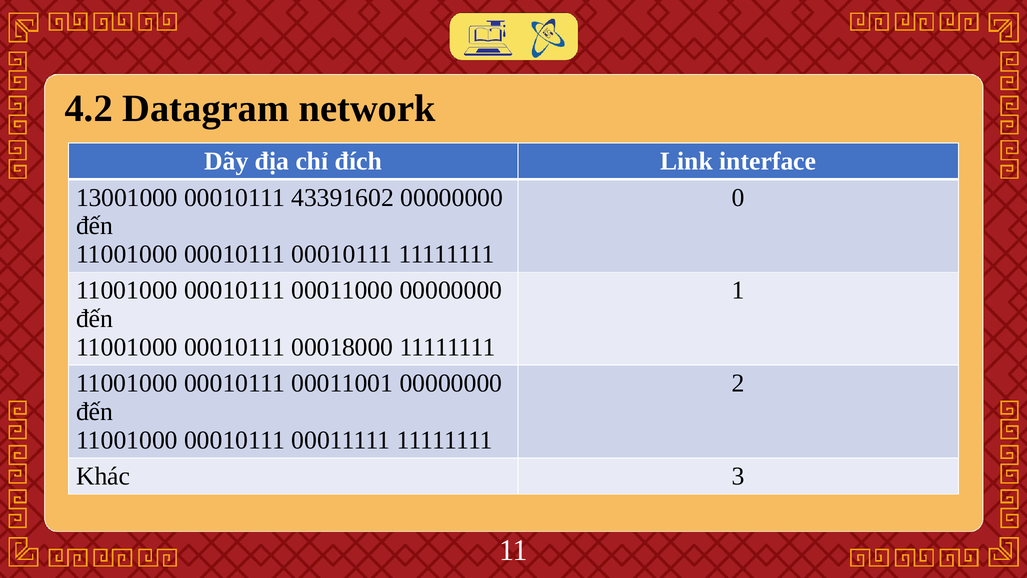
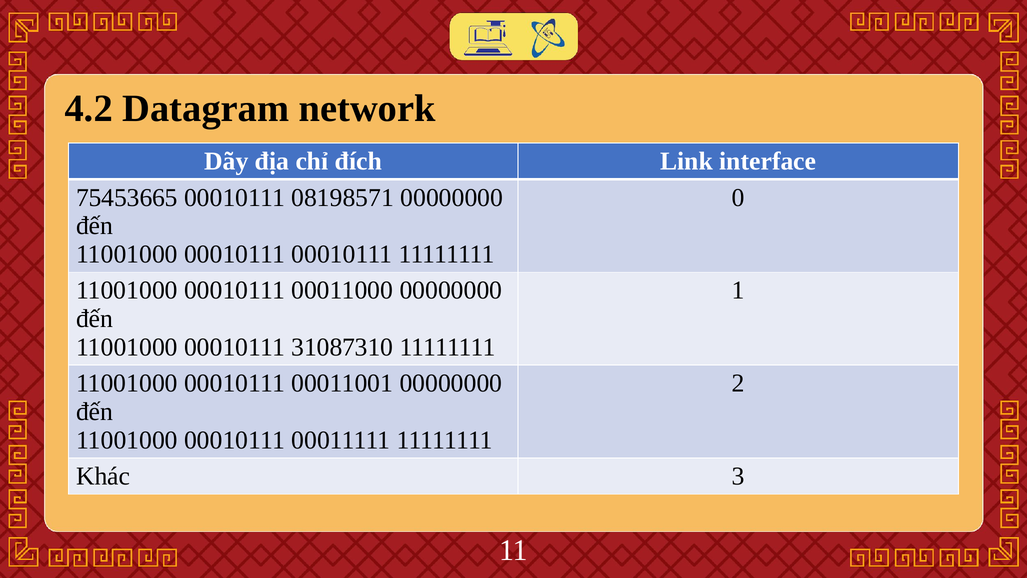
13001000: 13001000 -> 75453665 (127, 197)
43391602: 43391602 -> 08198571 (343, 197)
00018000: 00018000 -> 31087310 (342, 347)
